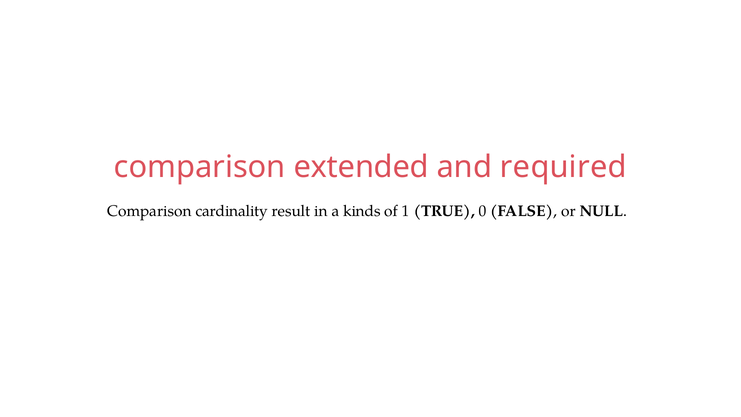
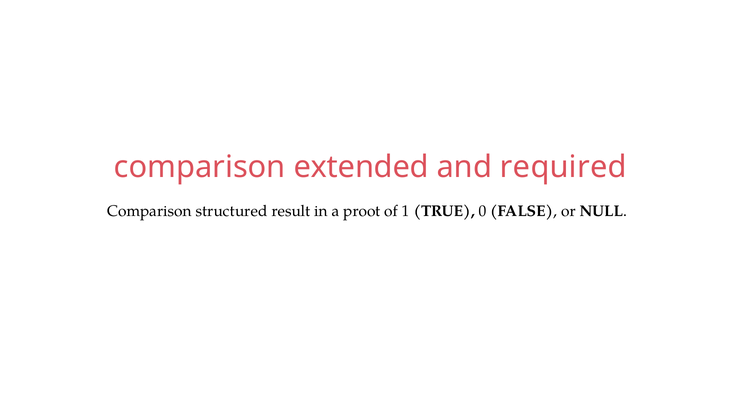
cardinality: cardinality -> structured (232, 211)
kinds: kinds -> proot (362, 211)
